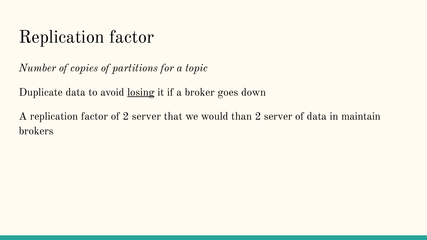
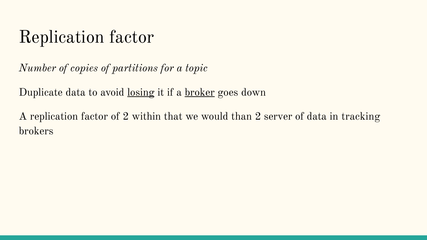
broker underline: none -> present (200, 92)
of 2 server: server -> within (146, 116)
maintain: maintain -> tracking (361, 116)
